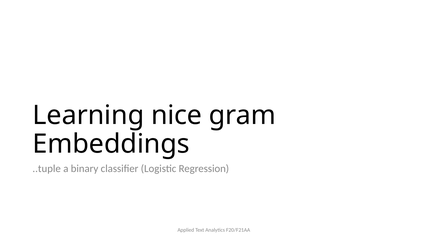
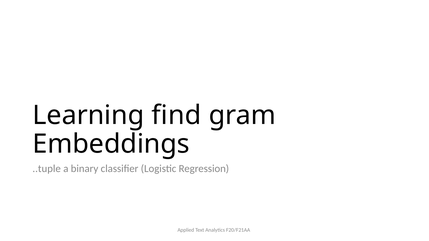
nice: nice -> find (176, 115)
